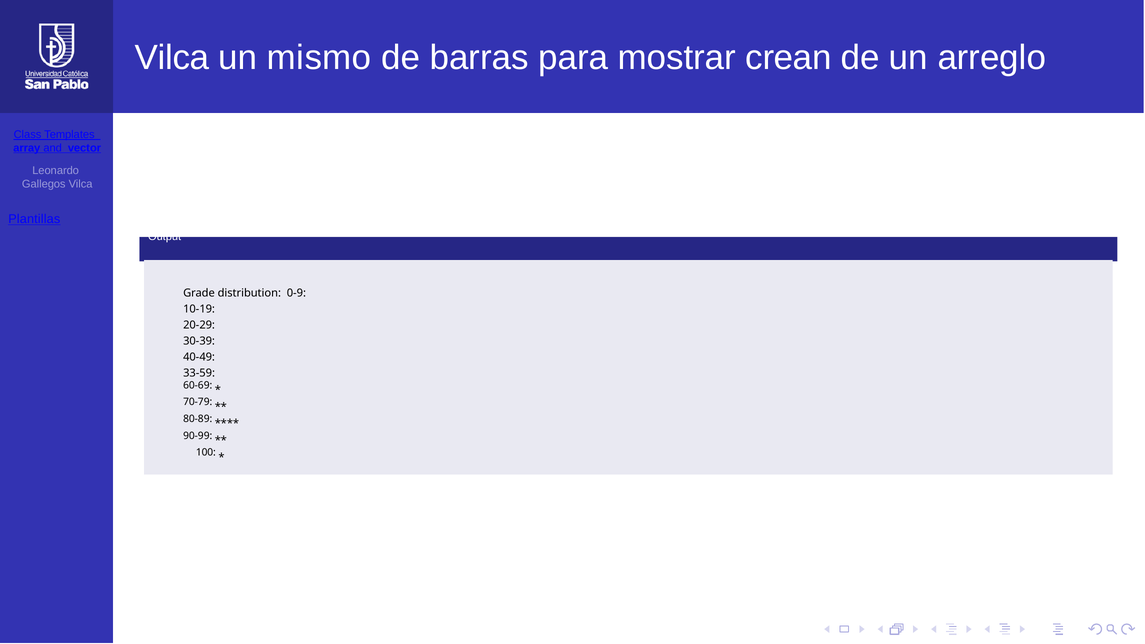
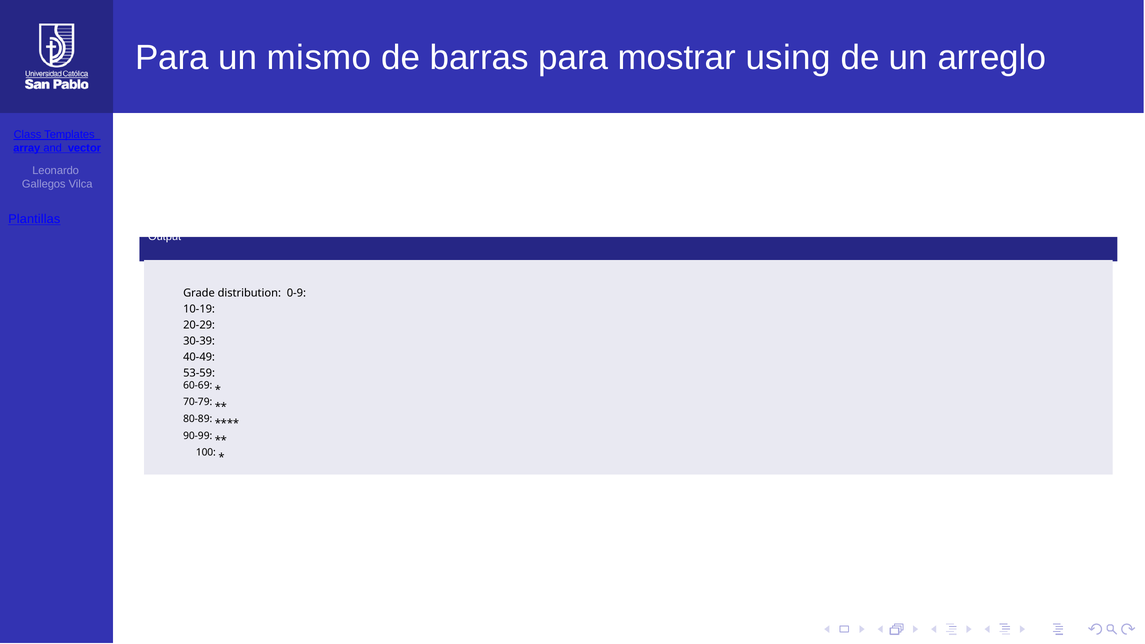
Vilca: Vilca -> Para (172, 58)
crean: crean -> using (788, 58)
33-59: 33-59 -> 53-59 (199, 373)
